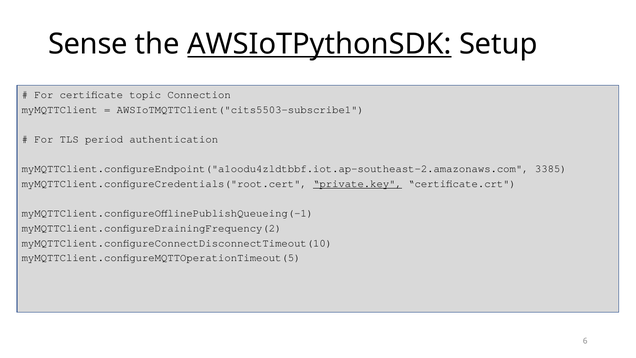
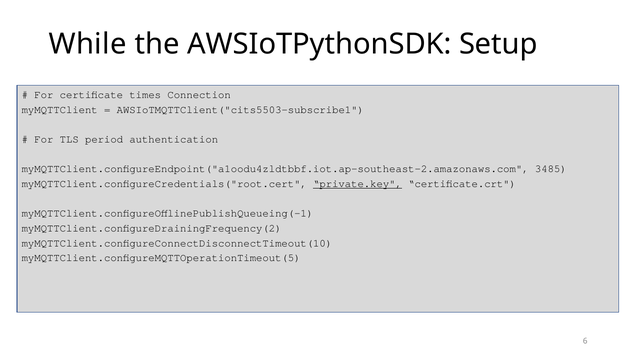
Sense: Sense -> While (88, 44)
AWSIoTPythonSDK underline: present -> none (319, 44)
topic: topic -> times (145, 95)
3385: 3385 -> 3485 (551, 169)
